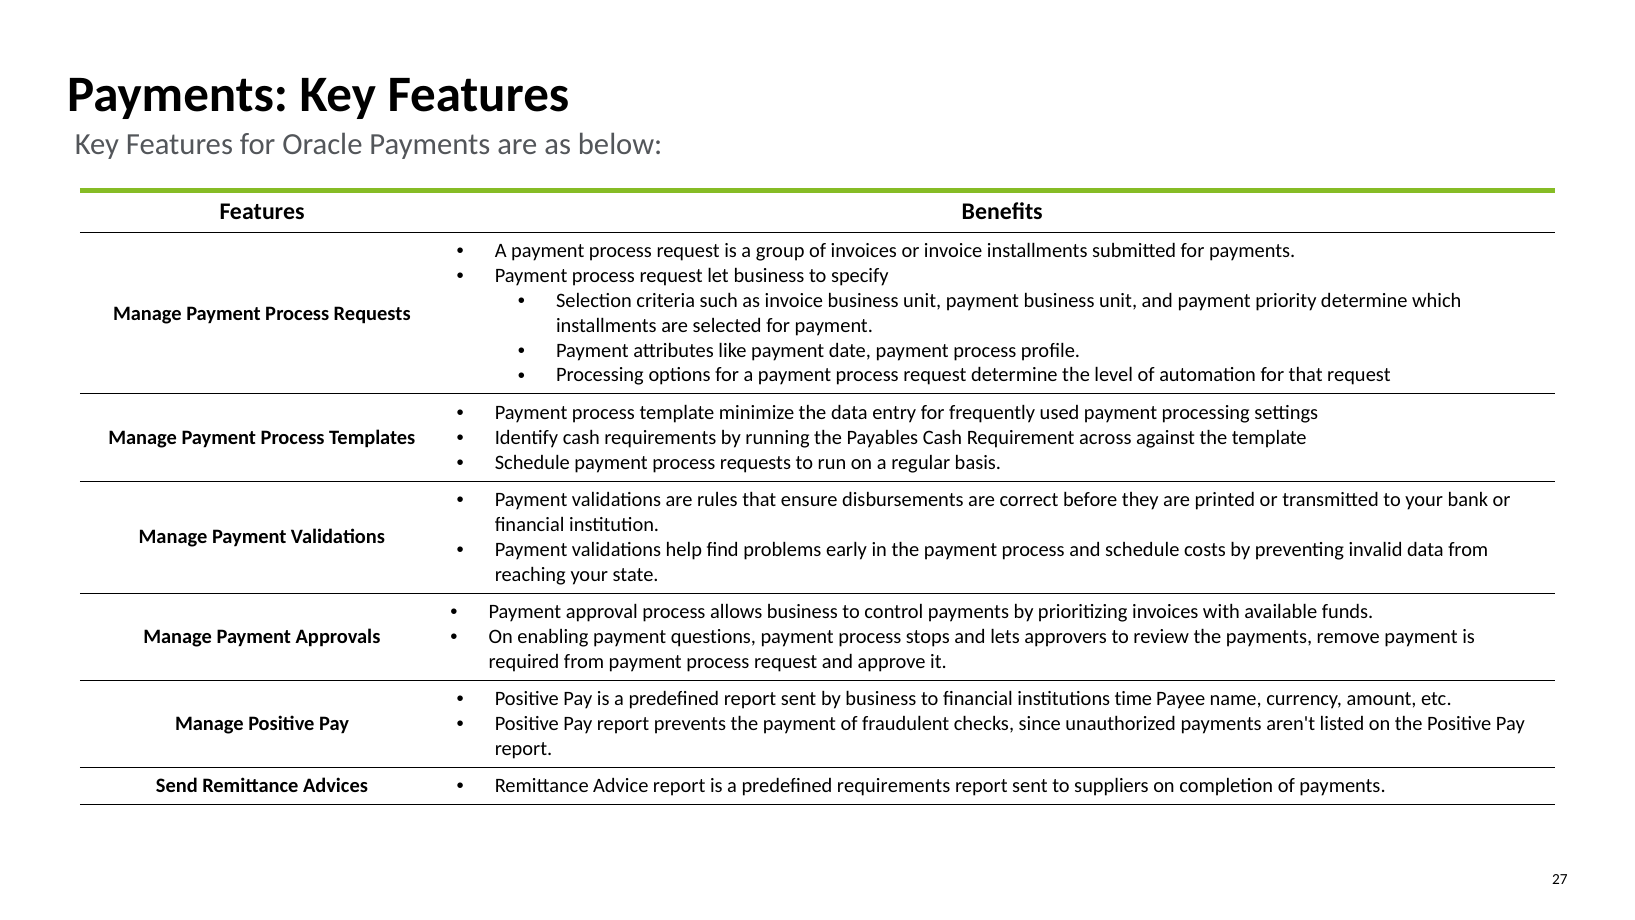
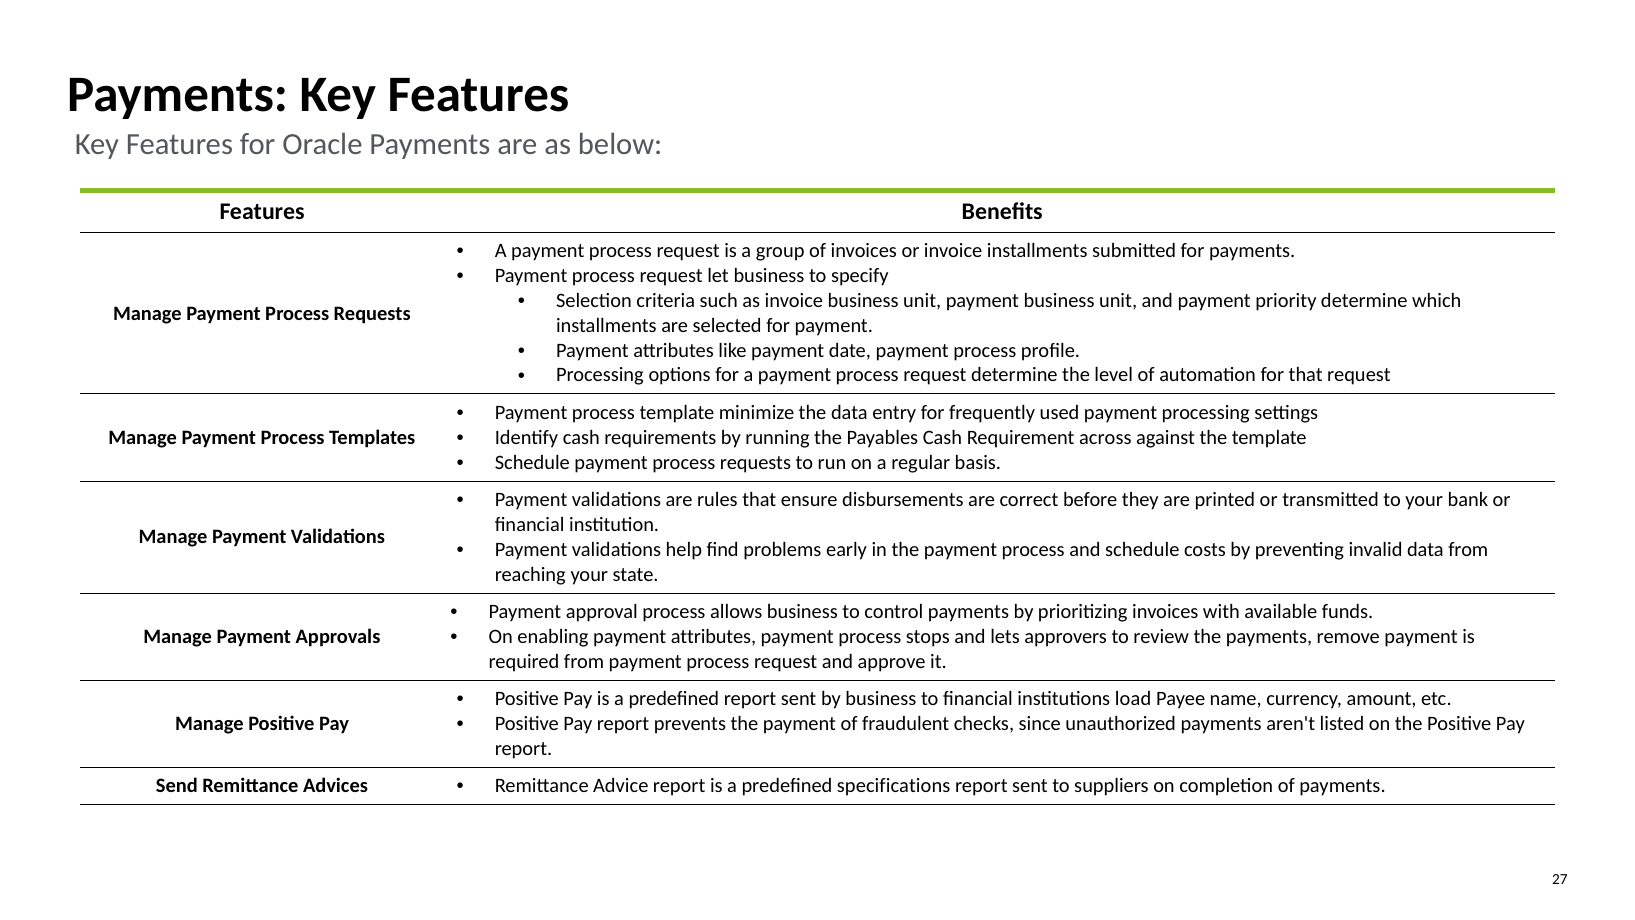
enabling payment questions: questions -> attributes (713, 636)
time: time -> load (1133, 698)
predefined requirements: requirements -> specifications (894, 785)
